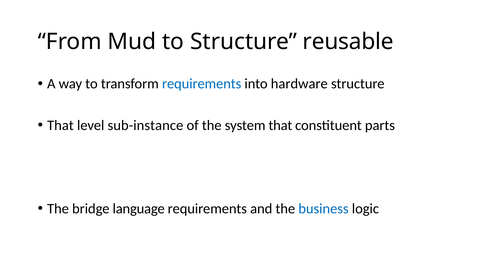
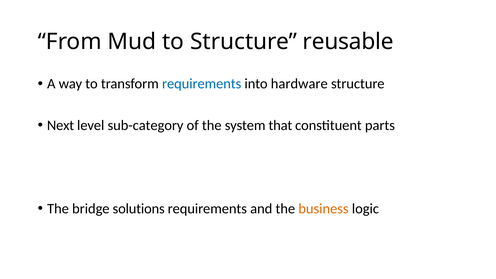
That: That -> Next (61, 125)
sub-instance: sub-instance -> sub-category (146, 125)
language: language -> solutions (139, 209)
business colour: blue -> orange (323, 209)
